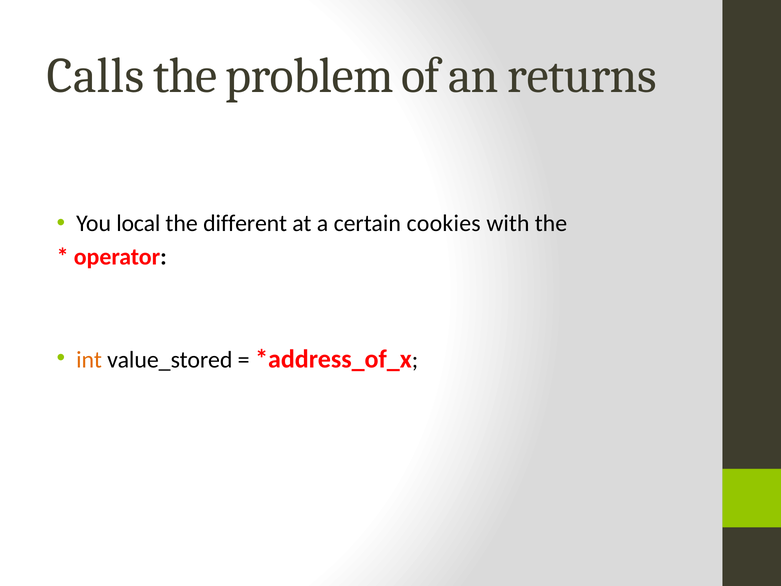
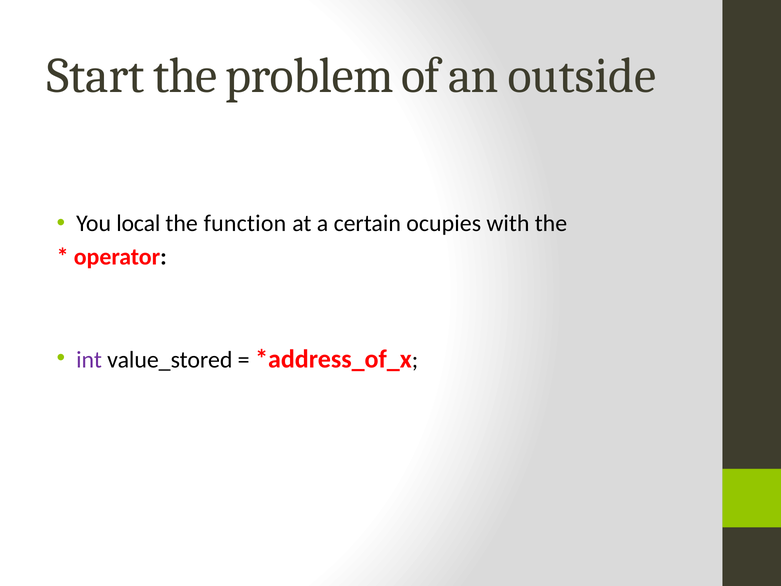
Calls: Calls -> Start (96, 76)
returns: returns -> outside (582, 76)
different: different -> function (245, 223)
cookies: cookies -> ocupies (444, 223)
int colour: orange -> purple (89, 360)
